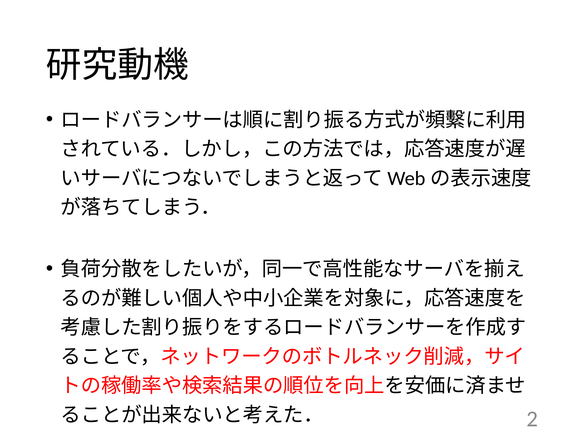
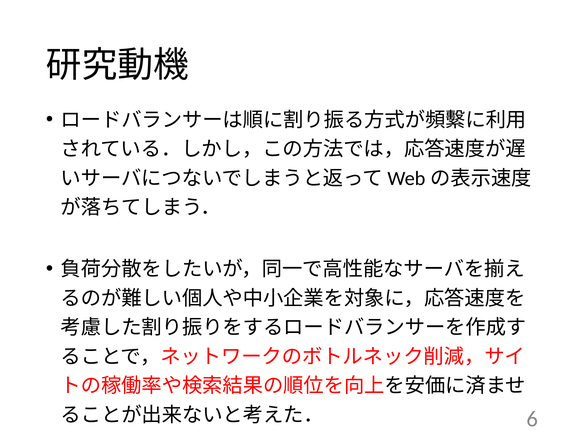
2: 2 -> 6 (532, 419)
